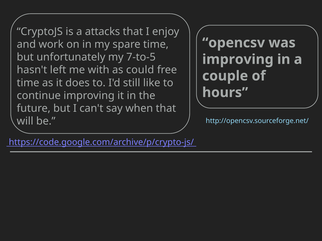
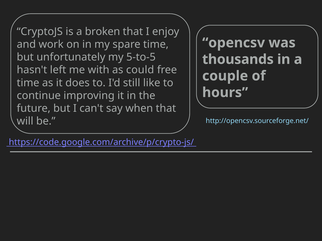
attacks: attacks -> broken (103, 32)
7-to-5: 7-to-5 -> 5-to-5 (141, 57)
improving: improving -> thousands (238, 59)
